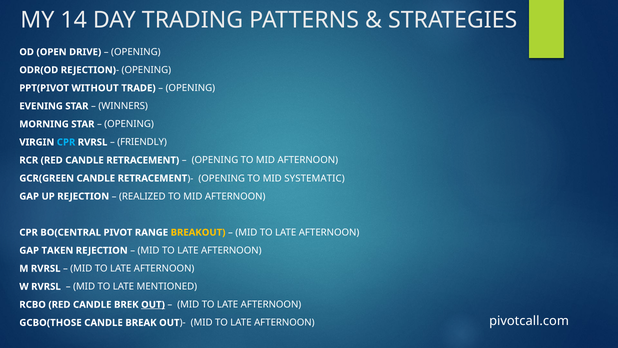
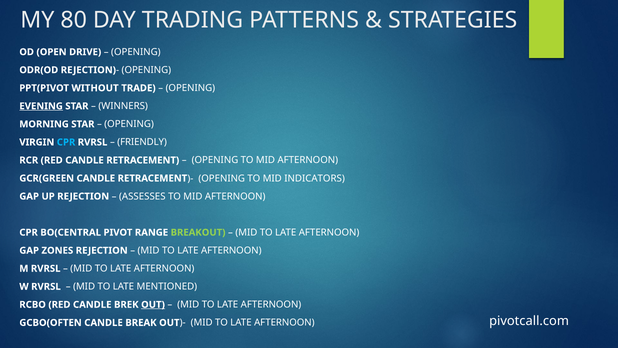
14: 14 -> 80 (74, 20)
EVENING underline: none -> present (41, 106)
SYSTEMATIC: SYSTEMATIC -> INDICATORS (315, 178)
REALIZED: REALIZED -> ASSESSES (142, 196)
BREAKOUT colour: yellow -> light green (198, 232)
TAKEN: TAKEN -> ZONES (57, 250)
GCBO(THOSE: GCBO(THOSE -> GCBO(OFTEN (51, 322)
